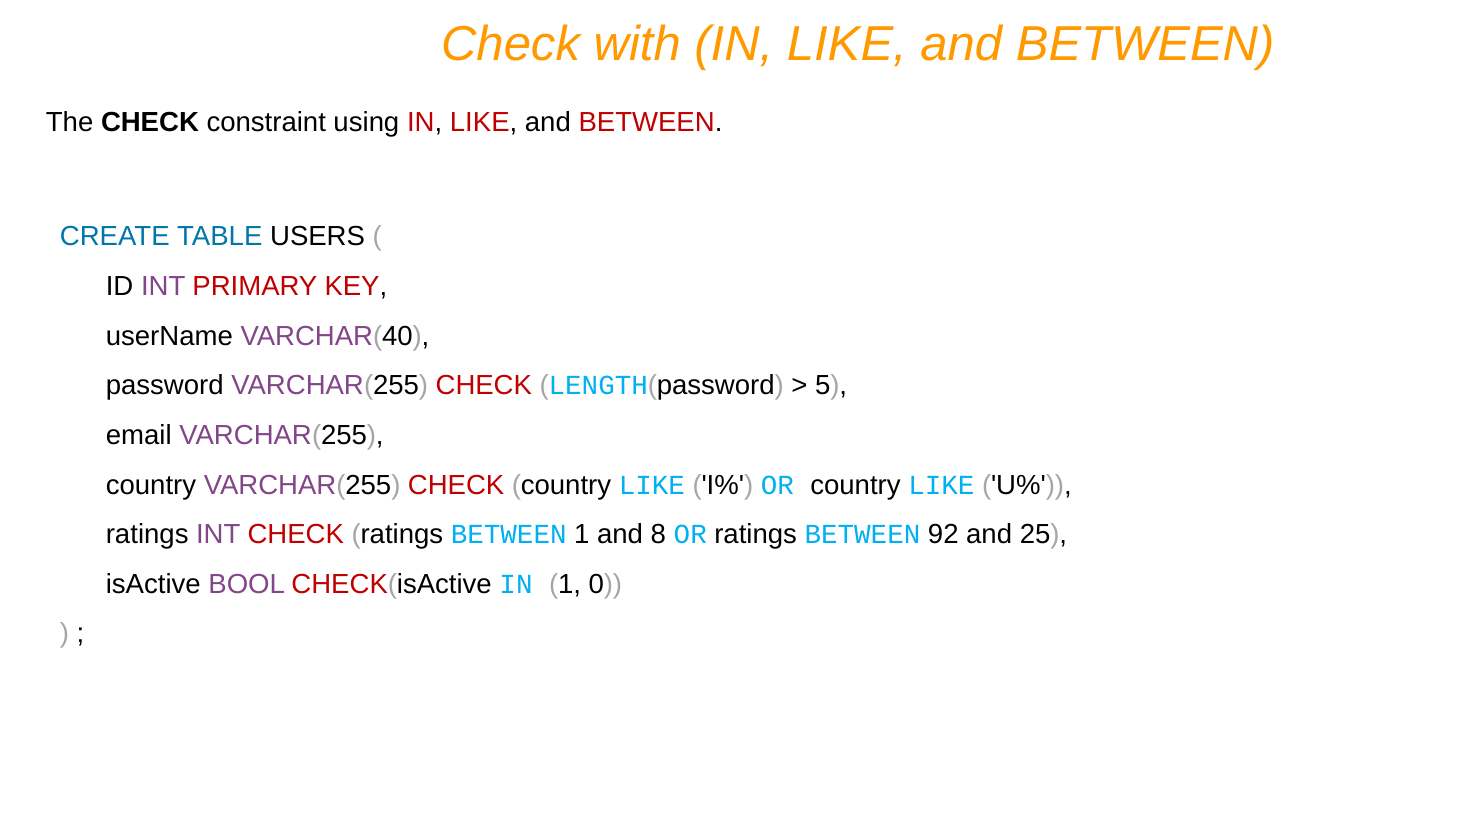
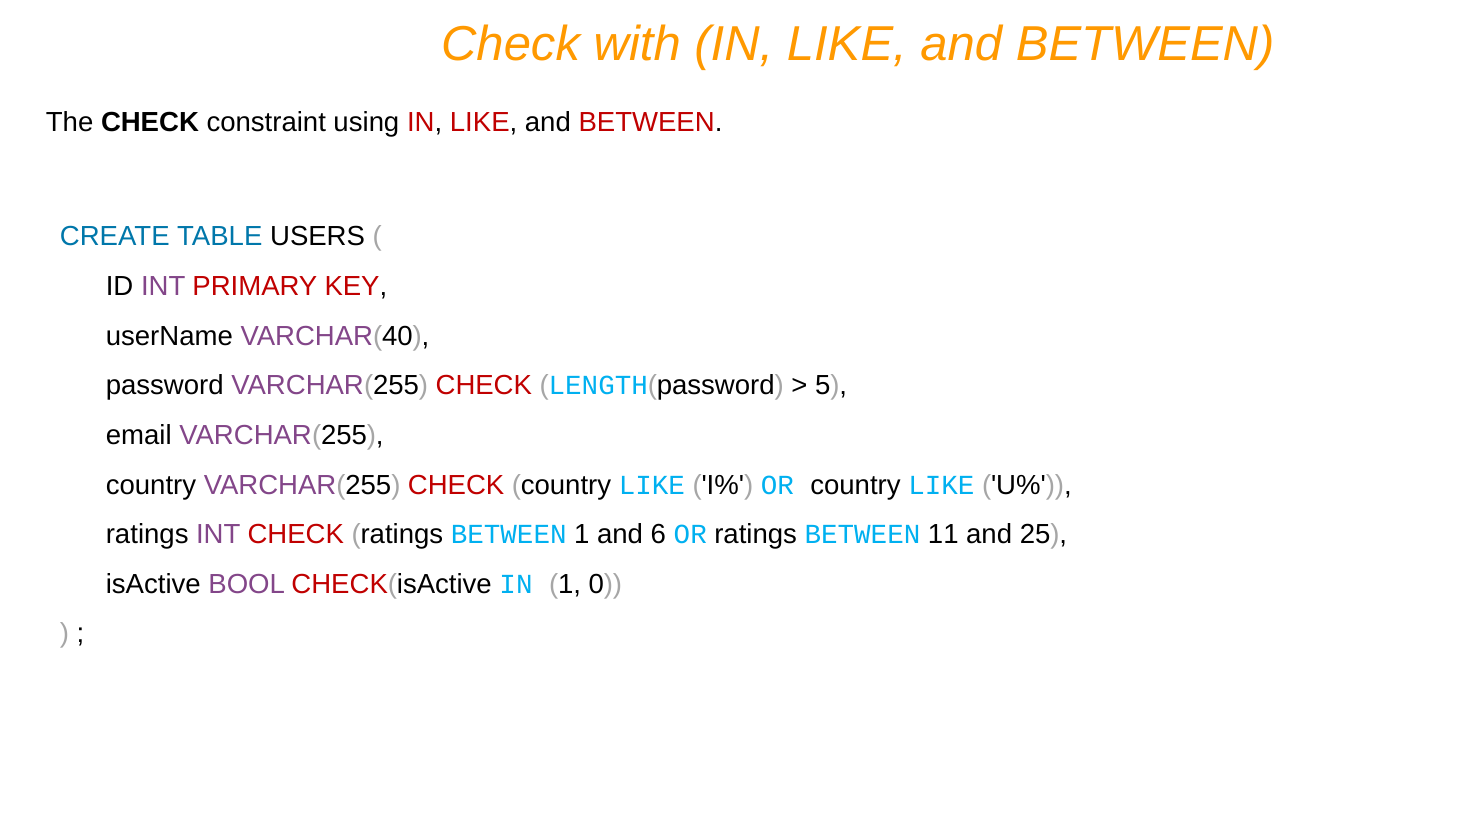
8: 8 -> 6 (658, 534)
92: 92 -> 11 (943, 534)
